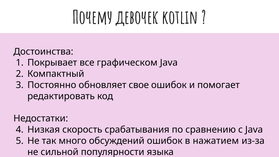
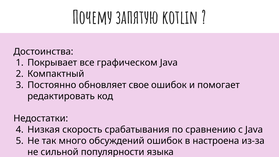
девочек: девочек -> запятую (137, 18)
нажатием: нажатием -> настроена (216, 141)
